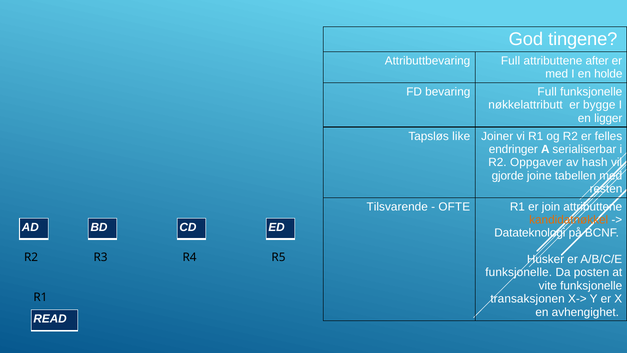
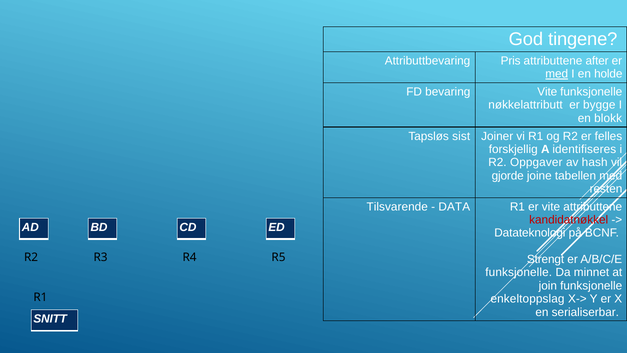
Attributtbevaring Full: Full -> Pris (511, 61)
med underline: none -> present (557, 74)
bevaring Full: Full -> Vite (547, 92)
ligger: ligger -> blokk (608, 118)
like: like -> sist (461, 136)
endringer: endringer -> forskjellig (513, 149)
serialiserbar: serialiserbar -> identifiseres (584, 149)
OFTE: OFTE -> DATA (454, 207)
er join: join -> vite (551, 207)
kandidatnøkkel colour: orange -> red (569, 220)
Husker: Husker -> Strengt (546, 259)
posten: posten -> minnet (592, 272)
vite: vite -> join (548, 286)
transaksjonen: transaksjonen -> enkeltoppslag (528, 299)
avhengighet: avhengighet -> serialiserbar (585, 312)
READ: READ -> SNITT (50, 319)
